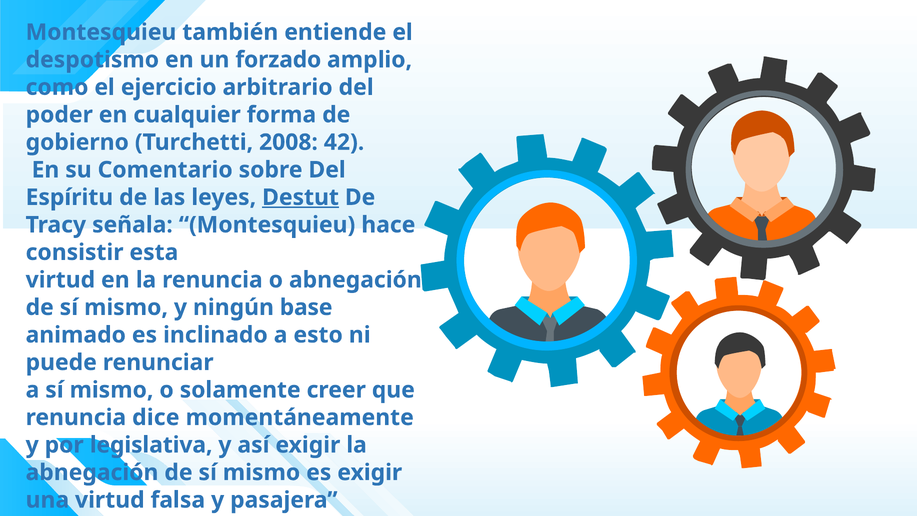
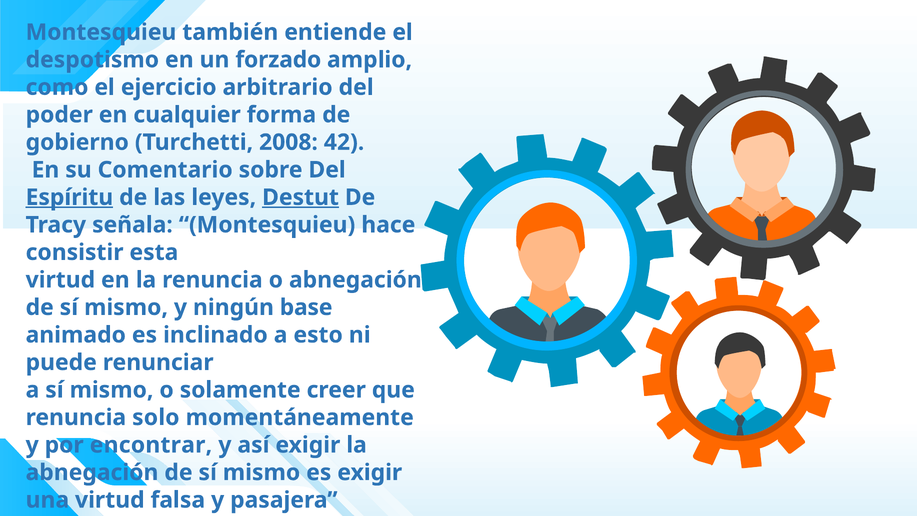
Espíritu underline: none -> present (69, 197)
dice: dice -> solo (156, 417)
legislativa: legislativa -> encontrar (151, 445)
